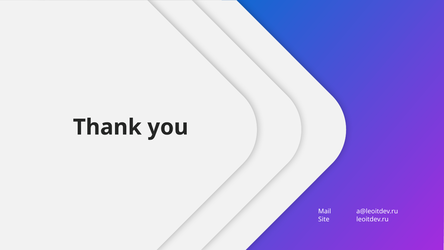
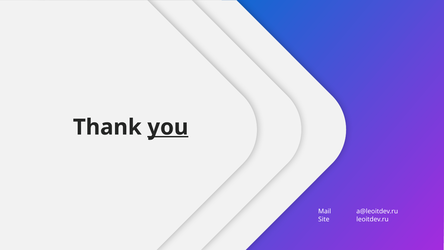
you underline: none -> present (168, 127)
